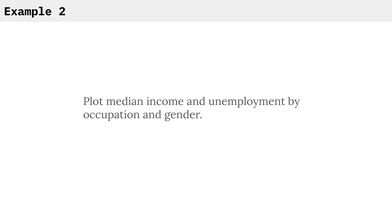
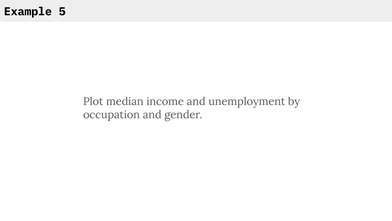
2: 2 -> 5 (62, 12)
